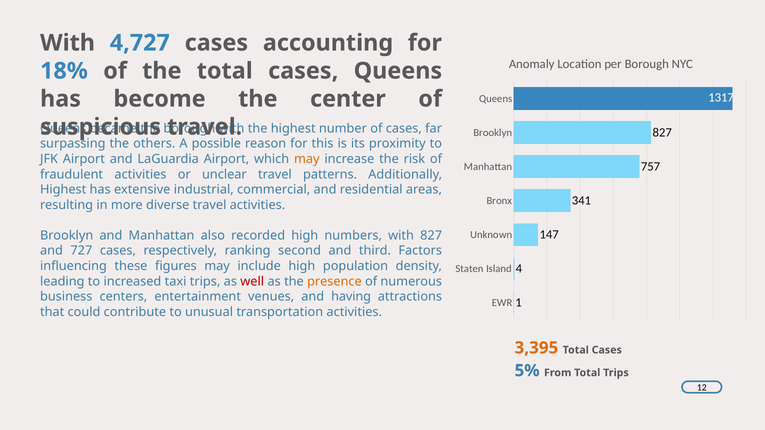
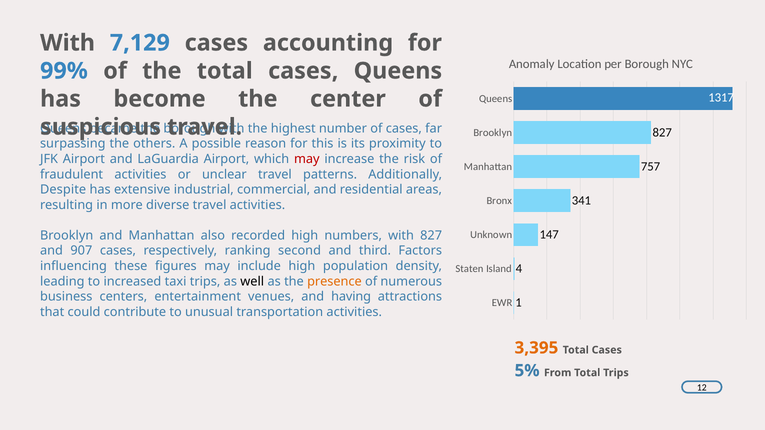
4,727: 4,727 -> 7,129 (140, 43)
18%: 18% -> 99% (64, 71)
may colour: orange -> red (307, 159)
Highest: Highest -> Despite (63, 190)
727: 727 -> 907 (81, 251)
well colour: red -> black (252, 282)
